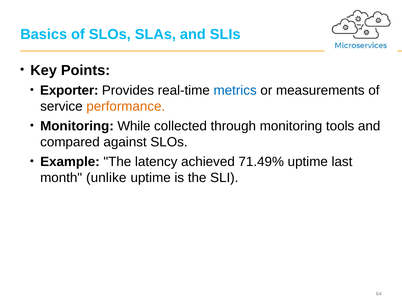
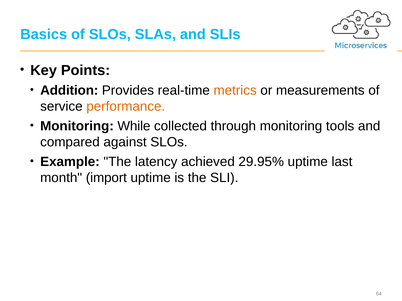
Exporter: Exporter -> Addition (69, 91)
metrics colour: blue -> orange (235, 91)
71.49%: 71.49% -> 29.95% (261, 162)
unlike: unlike -> import (106, 178)
